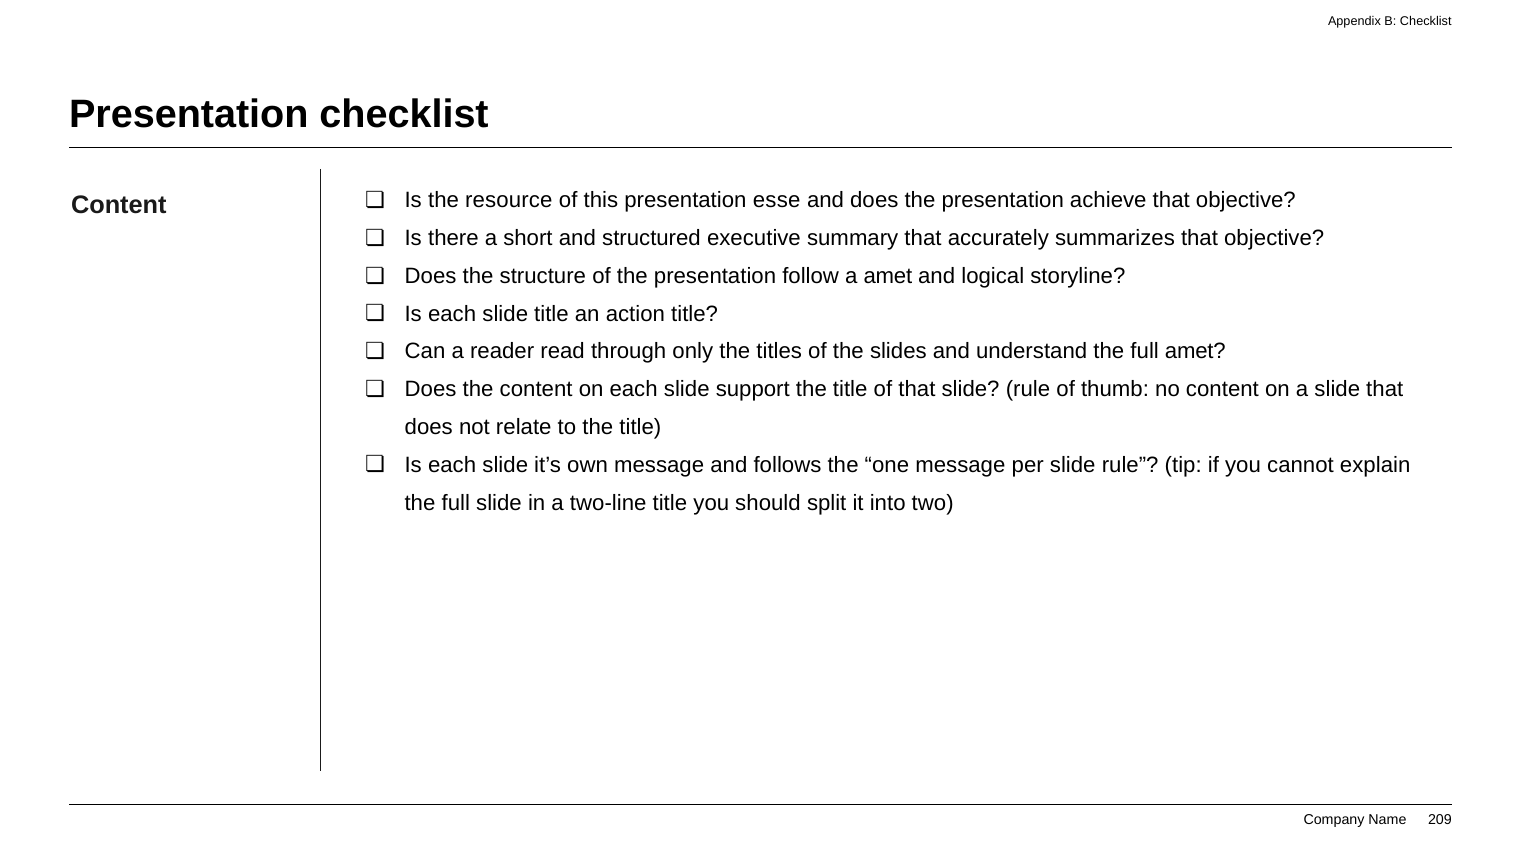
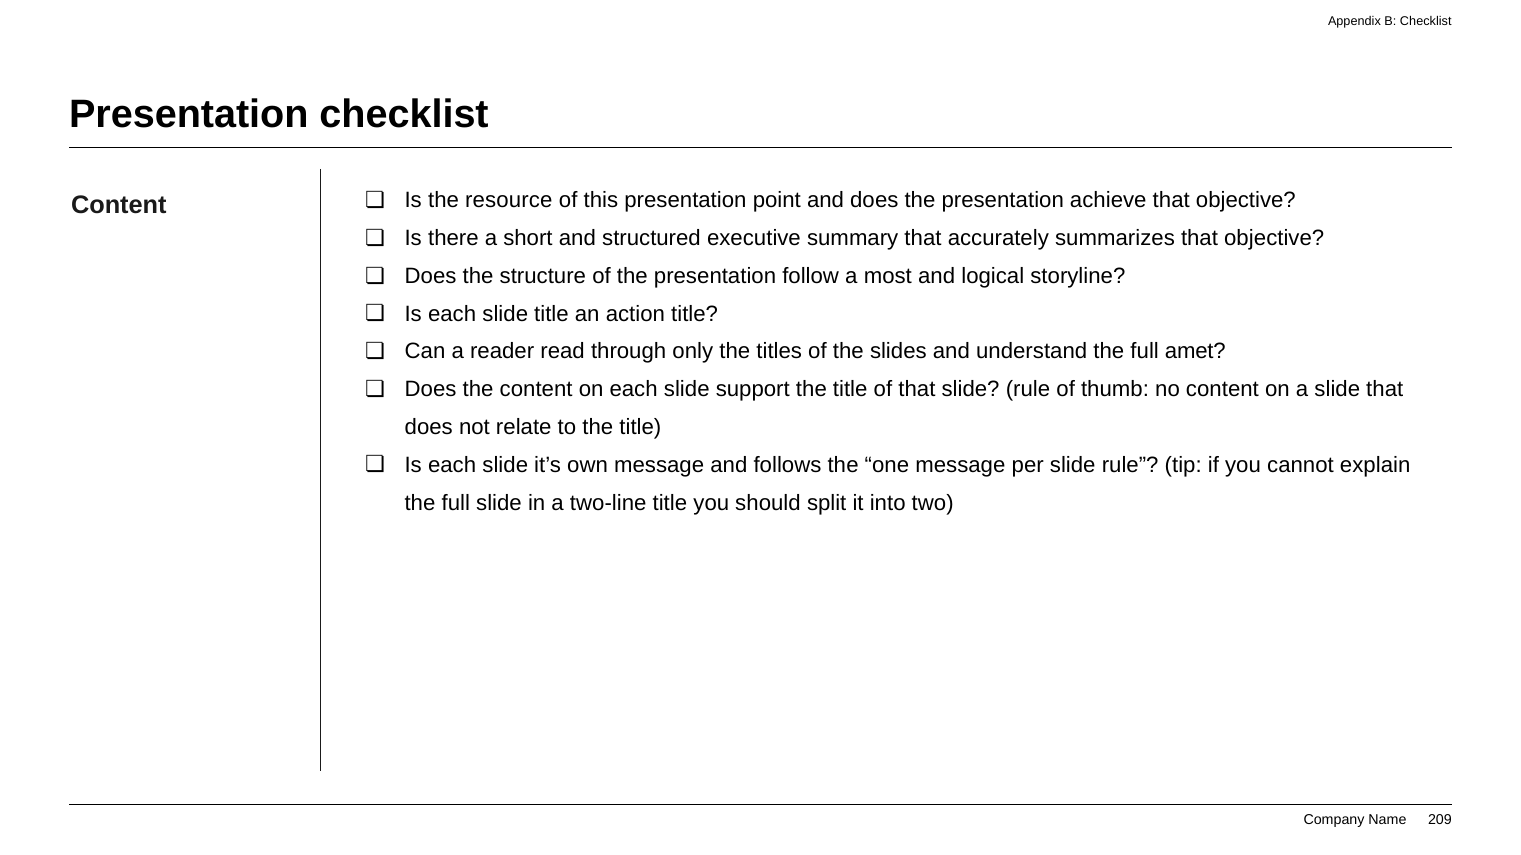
esse: esse -> point (777, 201)
a amet: amet -> most (888, 276)
